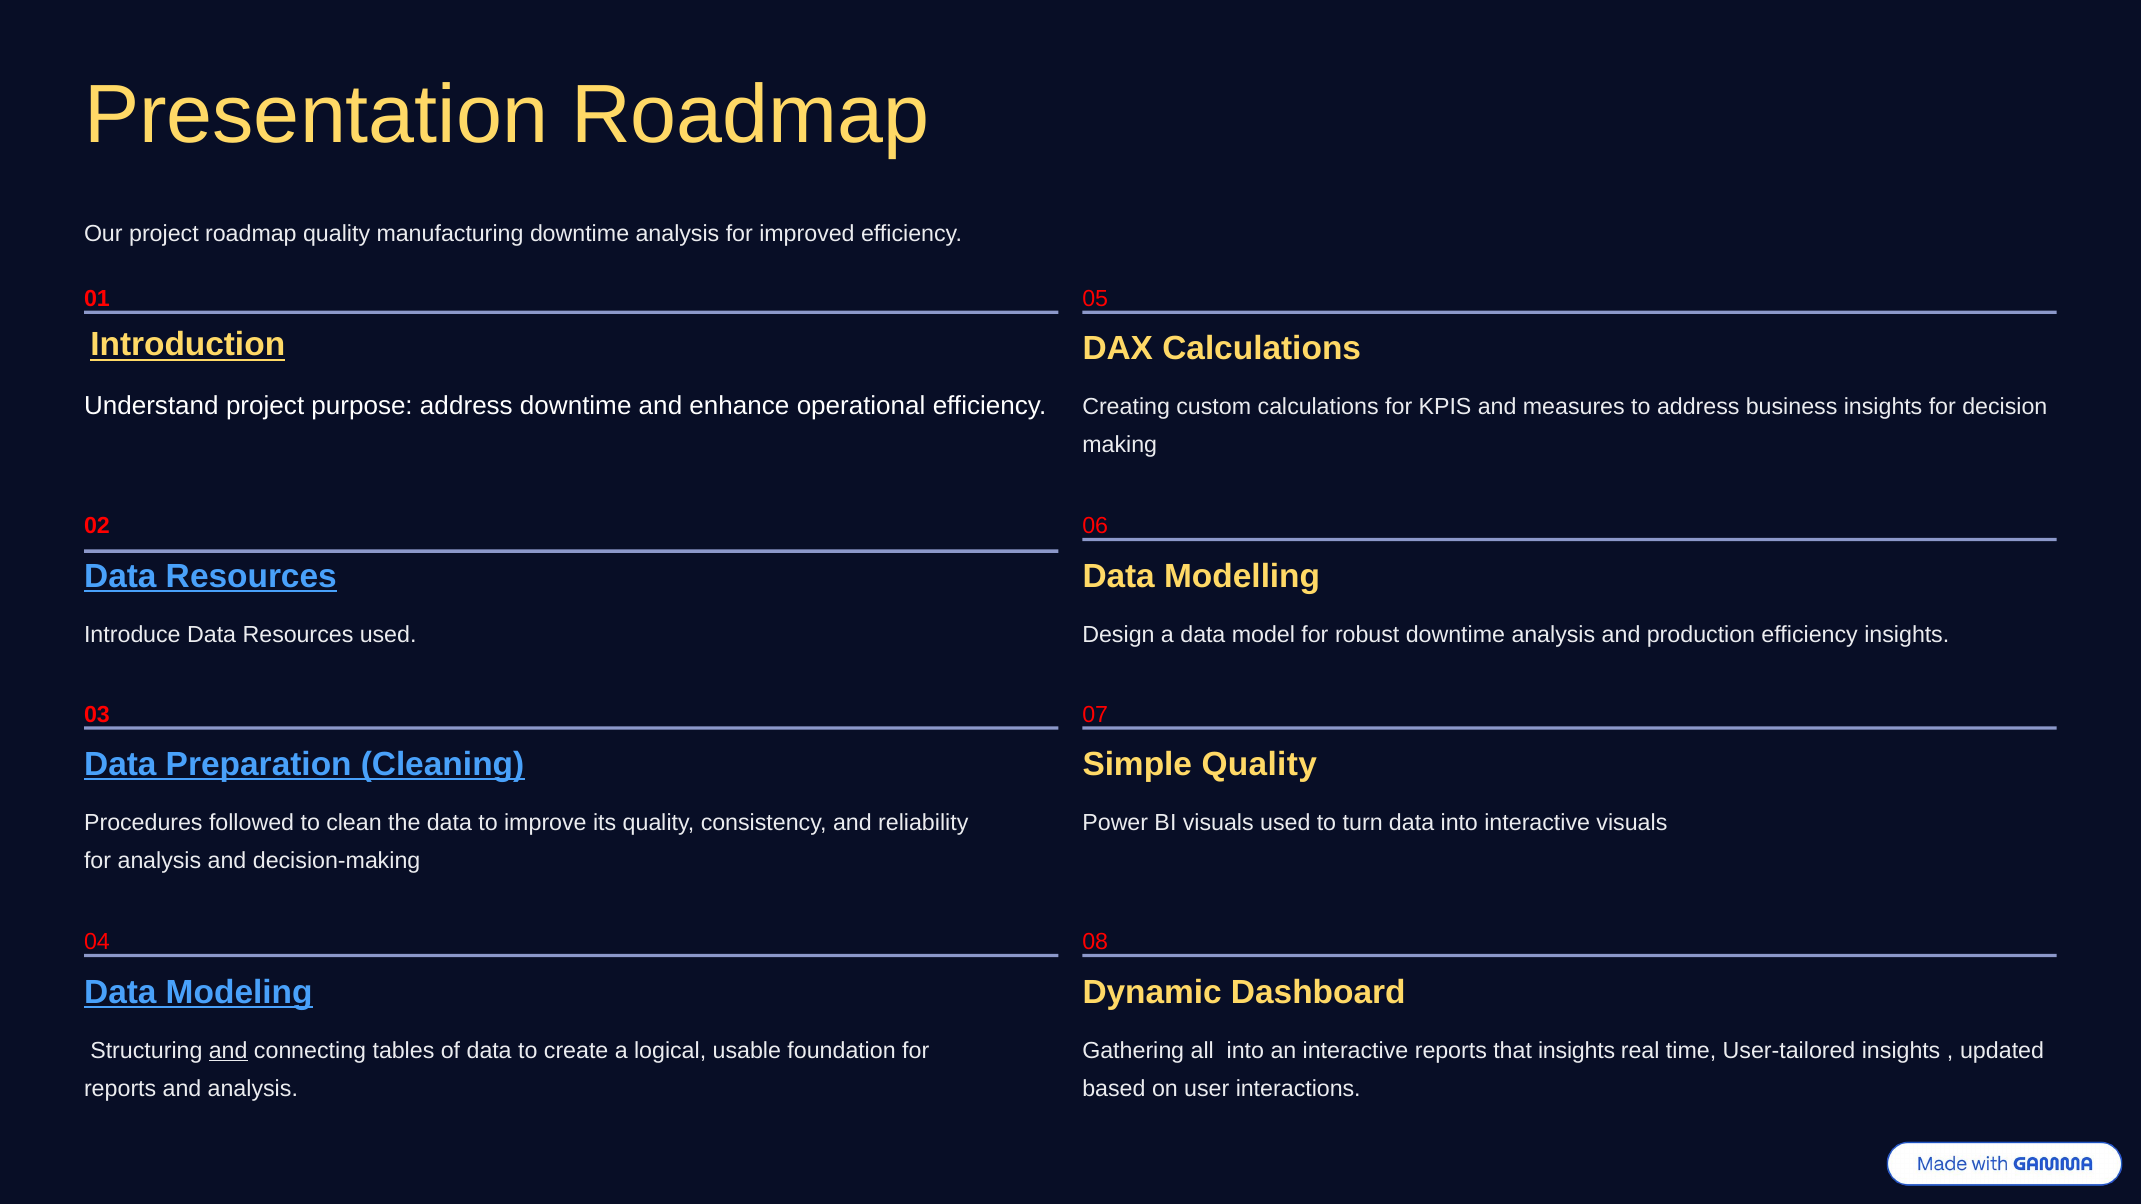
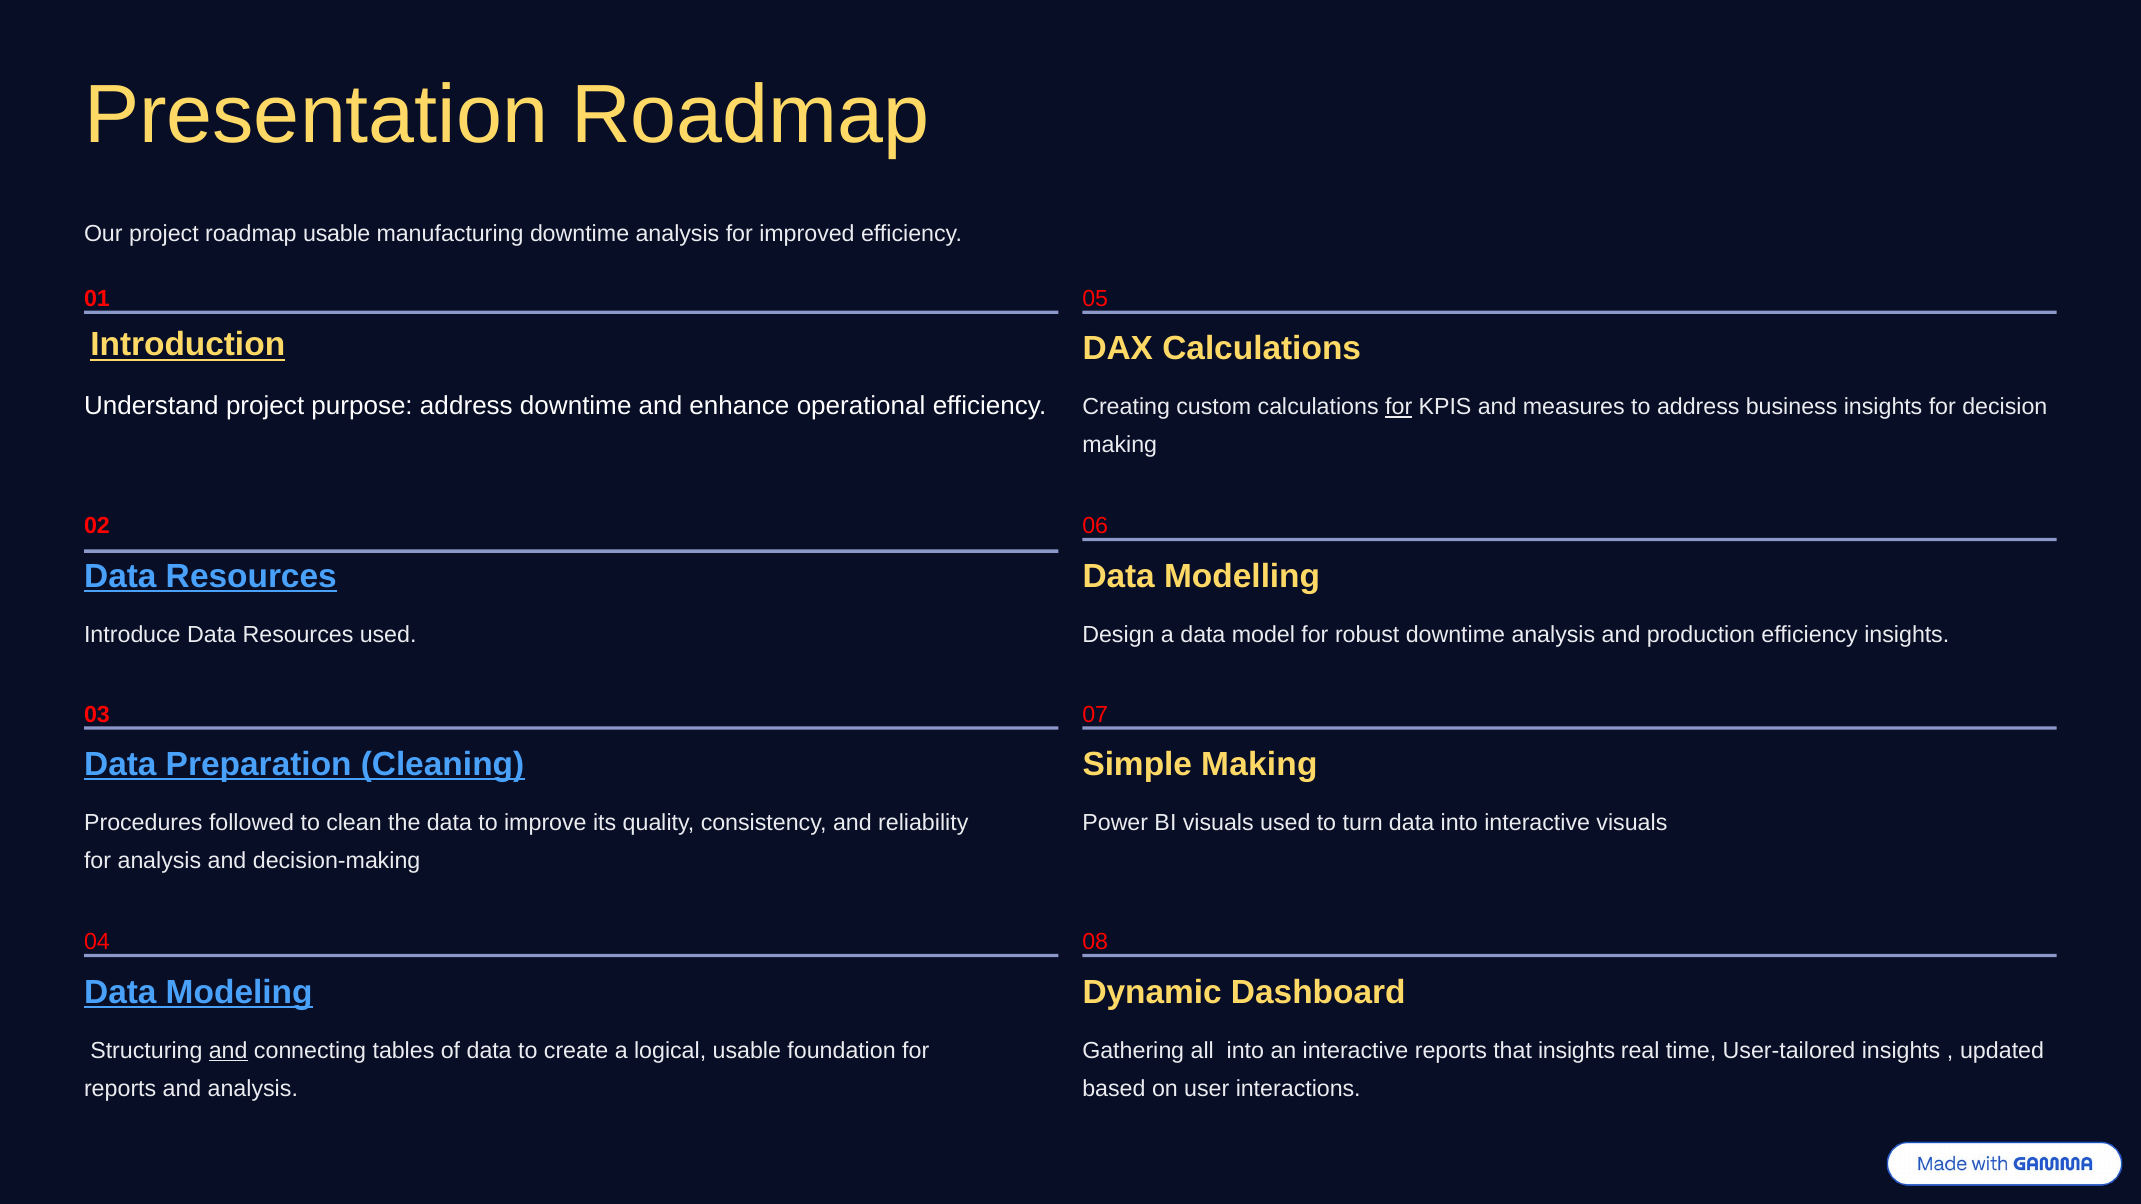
roadmap quality: quality -> usable (337, 233)
for underline: none -> present (1399, 407)
Simple Quality: Quality -> Making (1259, 765)
